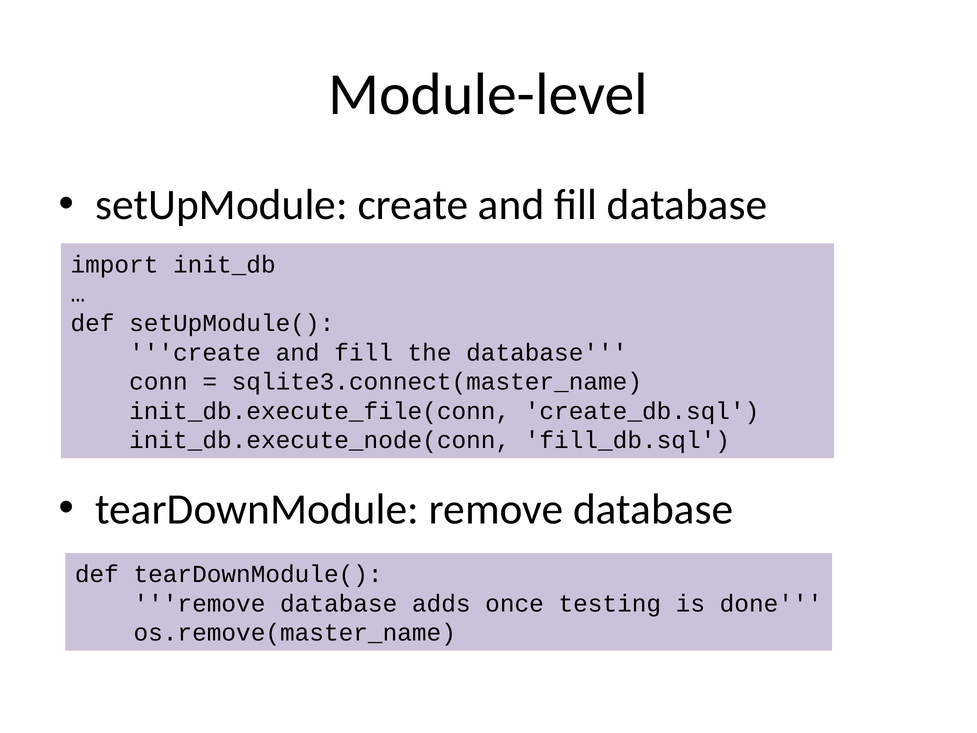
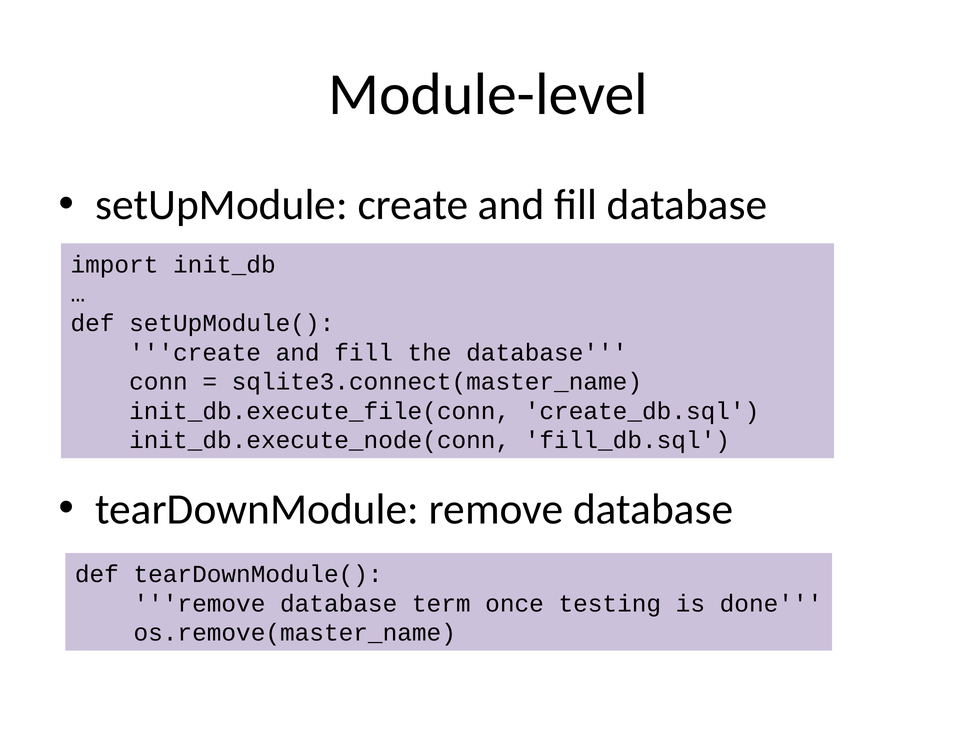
adds: adds -> term (441, 603)
